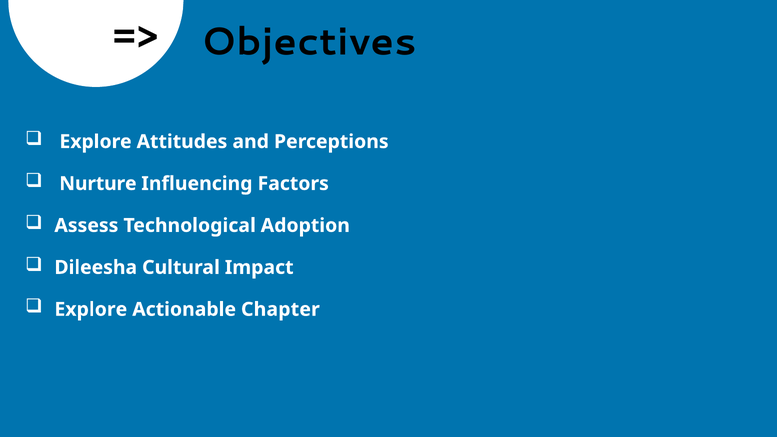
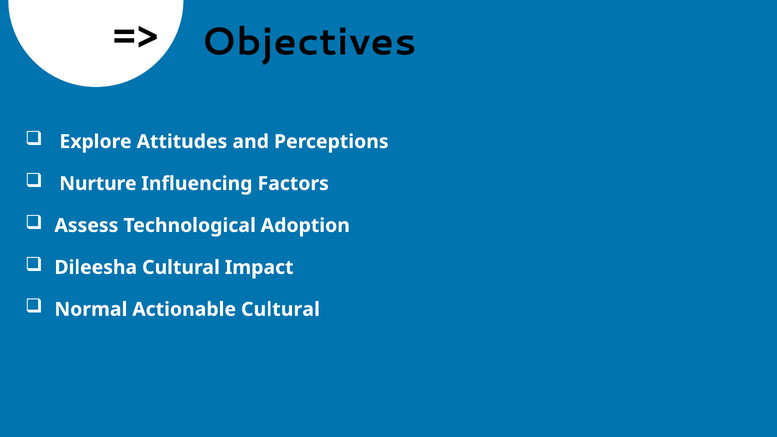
Explore: Explore -> Normal (91, 309)
Actionable Chapter: Chapter -> Cultural (280, 309)
